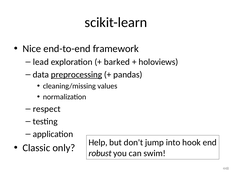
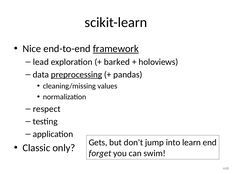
framework underline: none -> present (116, 49)
Help: Help -> Gets (98, 142)
hook: hook -> learn (192, 142)
robust: robust -> forget (100, 153)
